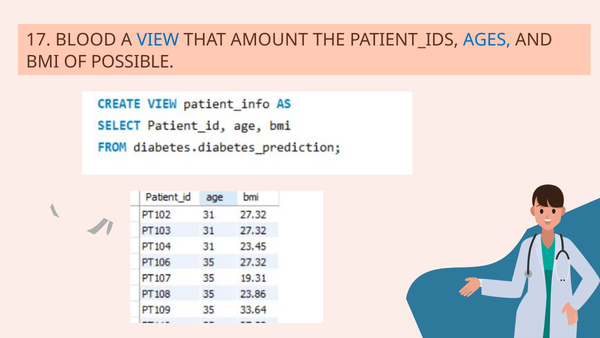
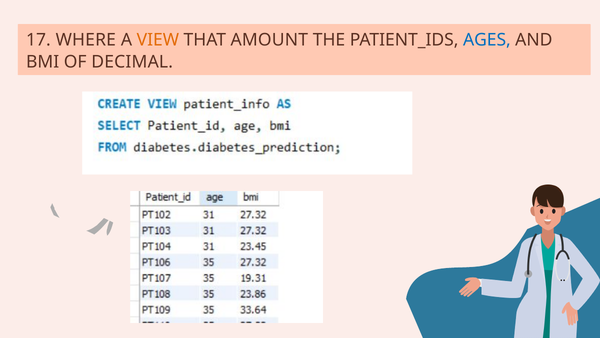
BLOOD: BLOOD -> WHERE (86, 40)
VIEW colour: blue -> orange (158, 40)
POSSIBLE: POSSIBLE -> DECIMAL (132, 62)
